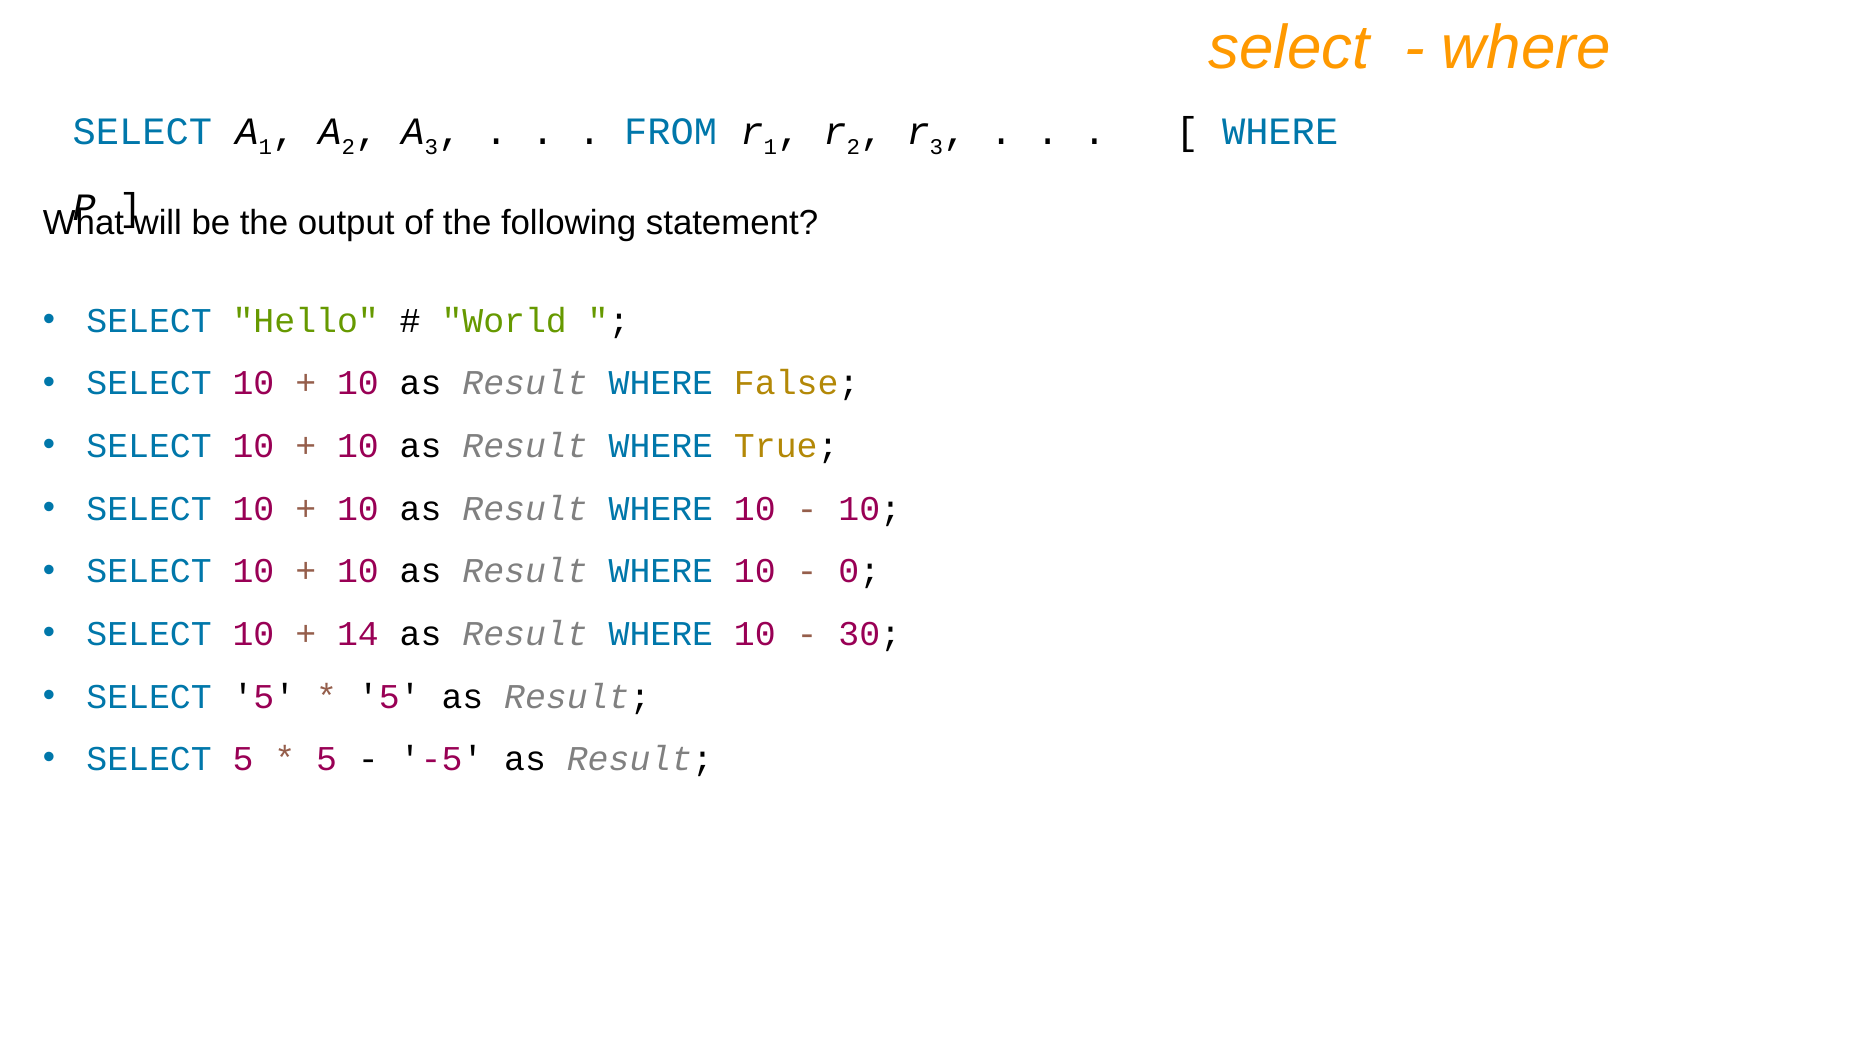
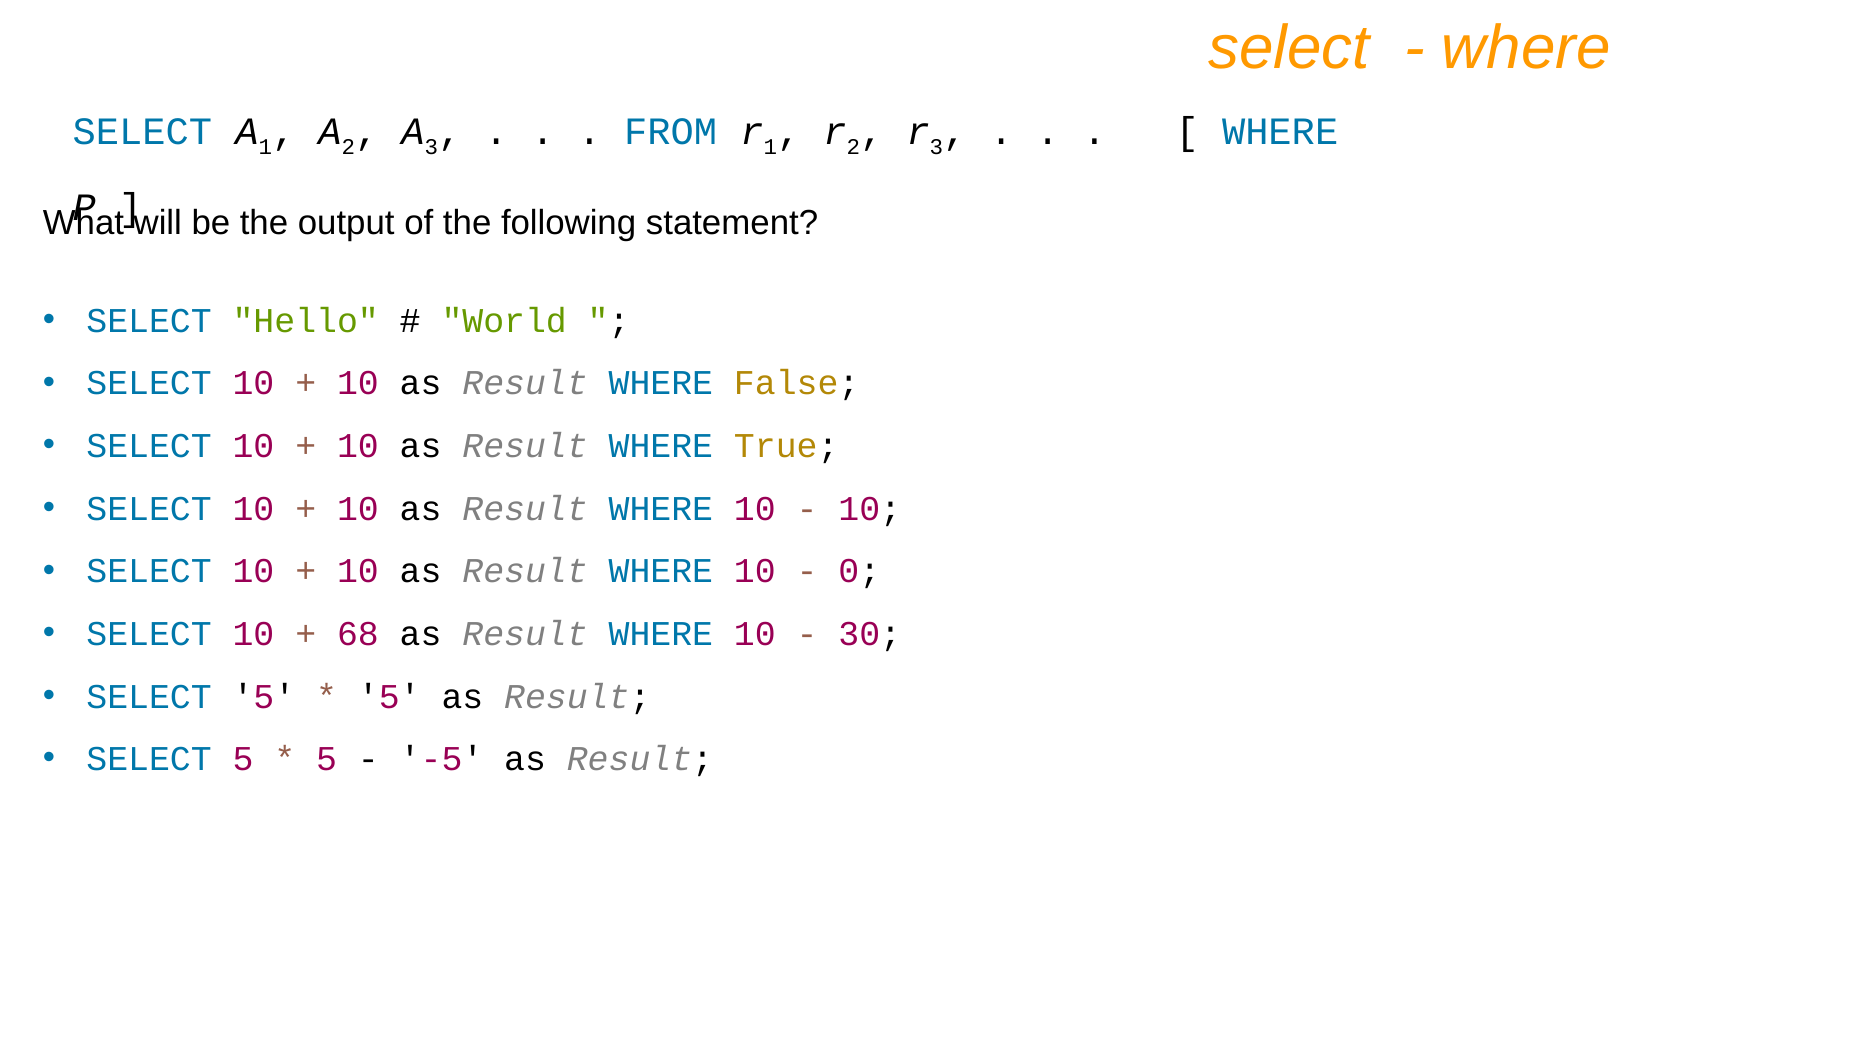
14: 14 -> 68 (358, 634)
